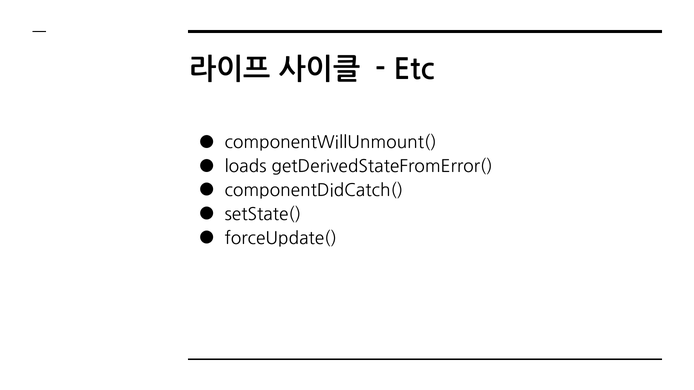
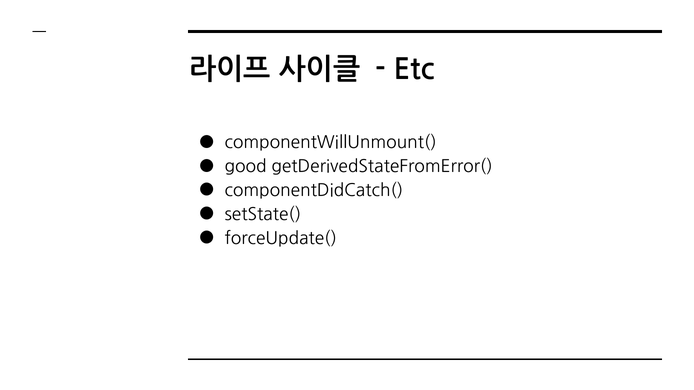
loads: loads -> good (246, 167)
